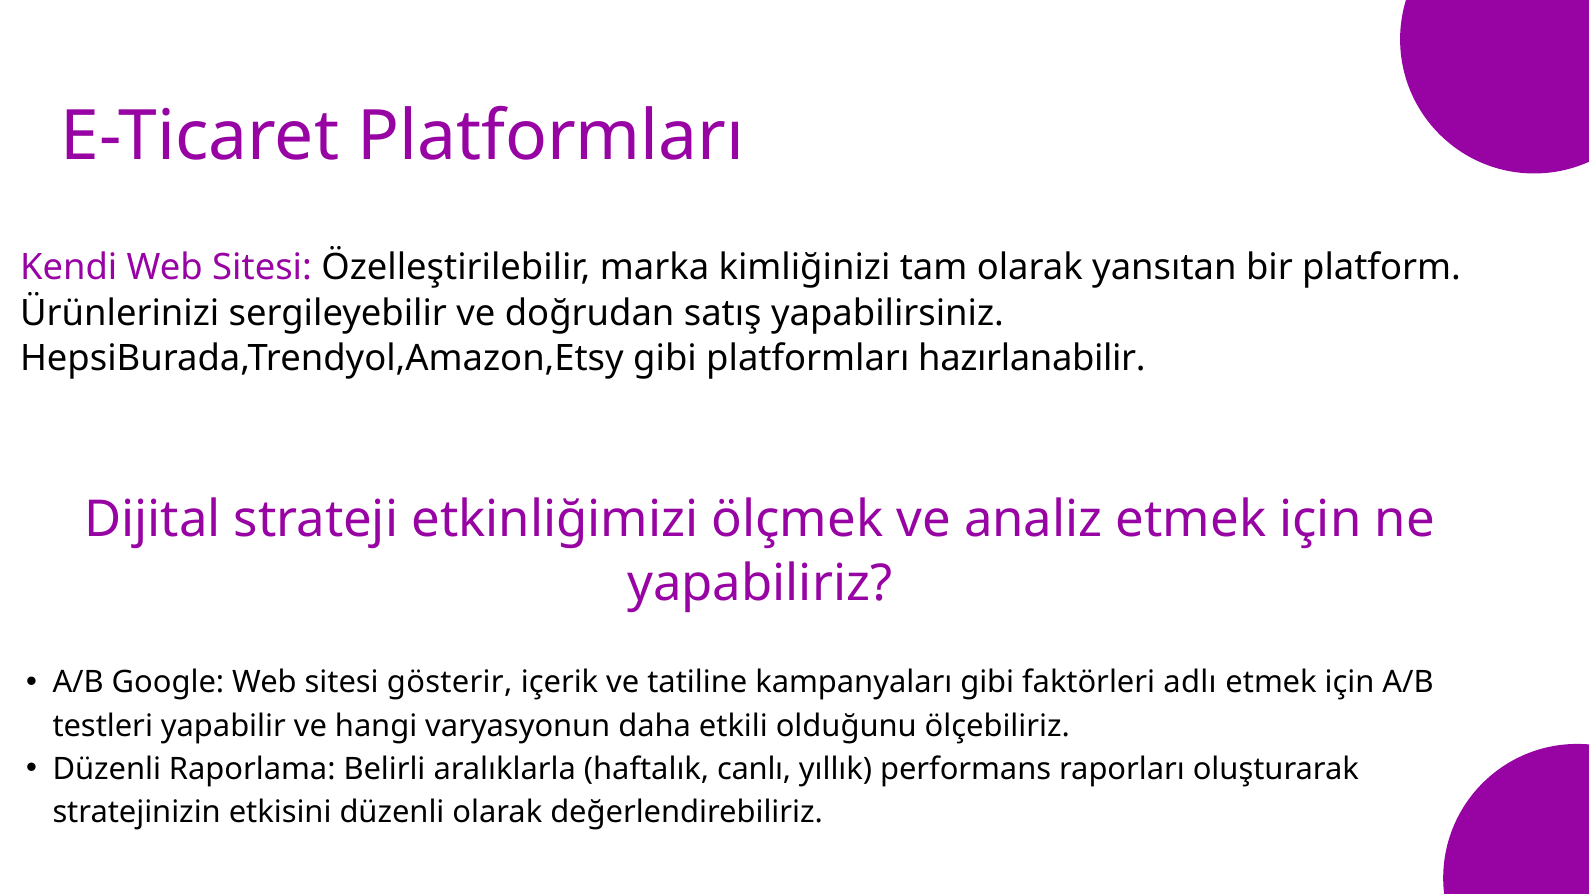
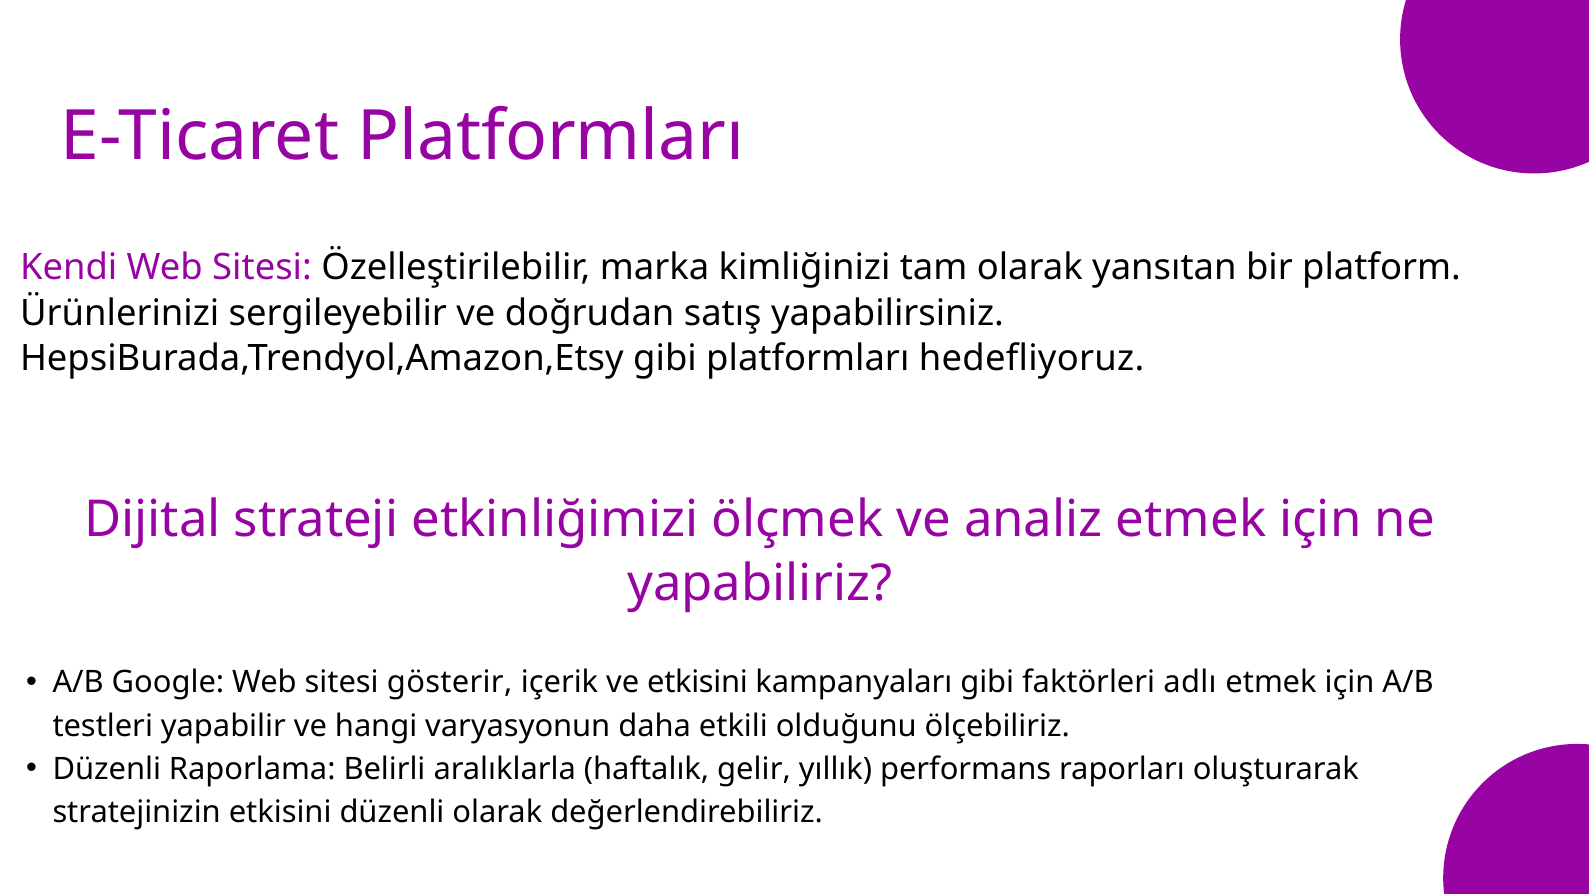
hazırlanabilir: hazırlanabilir -> hedefliyoruz (1032, 359)
ve tatiline: tatiline -> etkisini (698, 683)
canlı: canlı -> gelir (754, 769)
